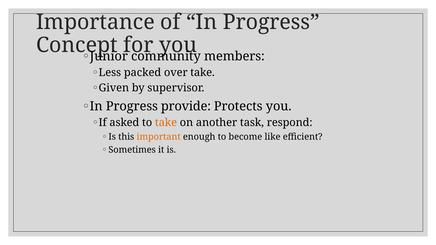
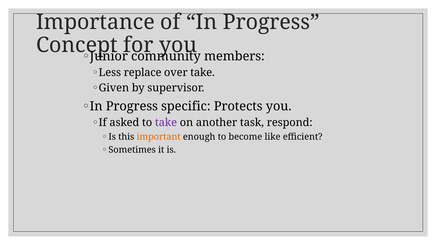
packed: packed -> replace (143, 73)
provide: provide -> specific (186, 106)
take colour: orange -> purple (166, 123)
